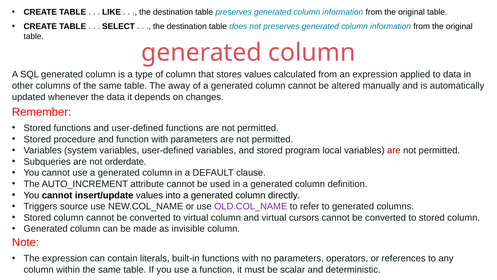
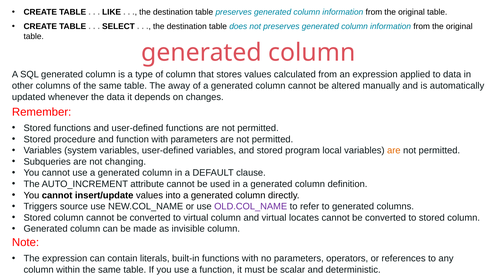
are colour: red -> orange (394, 150)
orderdate: orderdate -> changing (125, 161)
cursors: cursors -> locates (304, 217)
